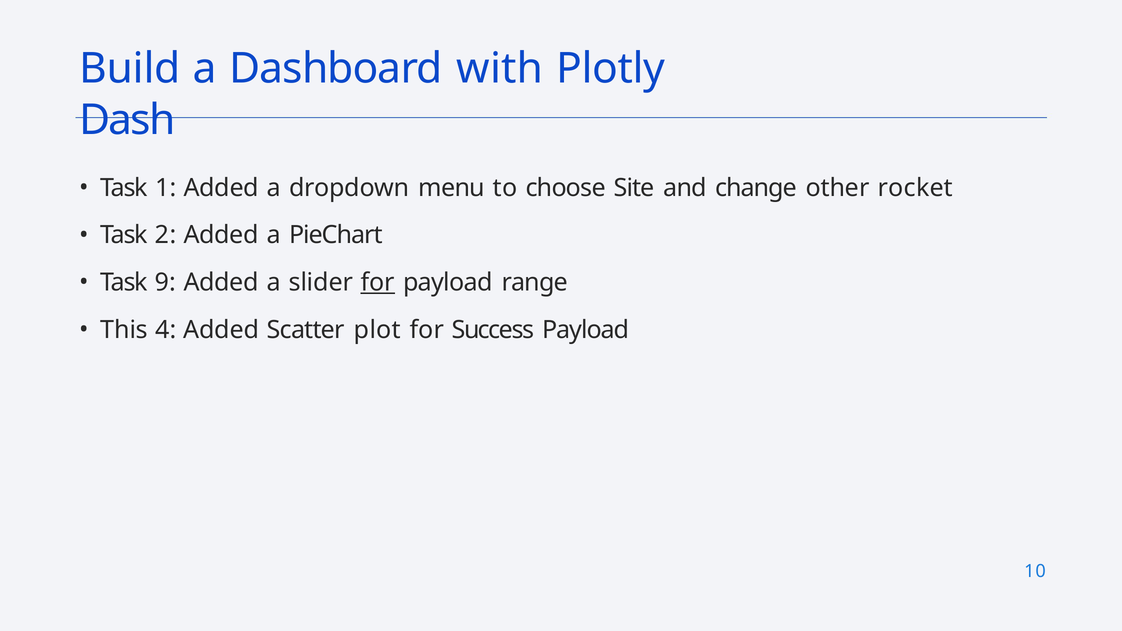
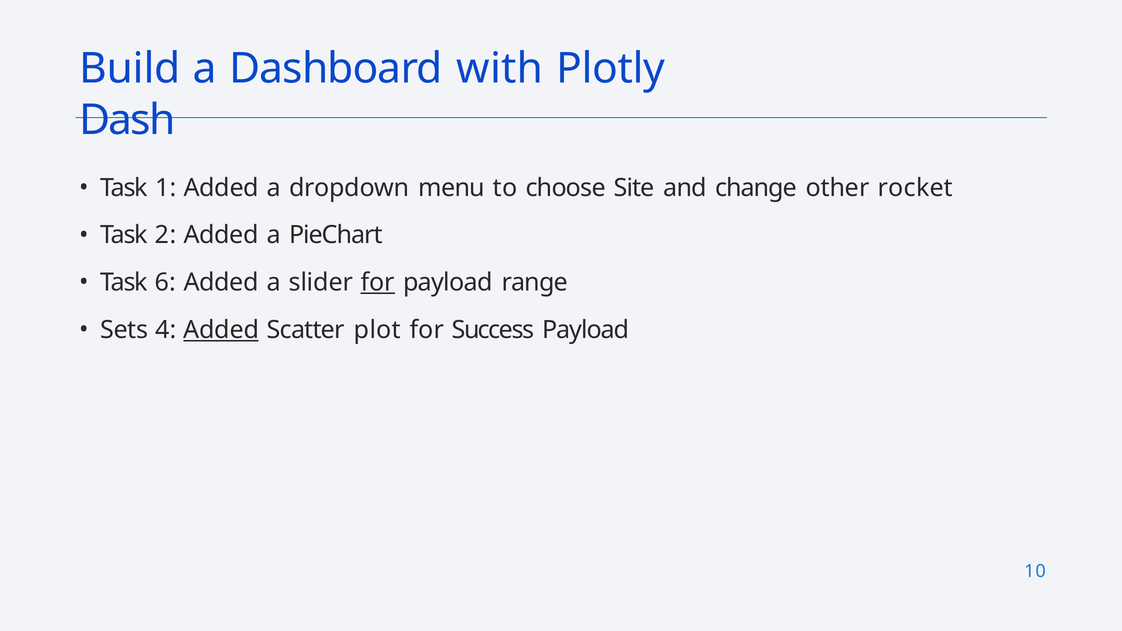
9: 9 -> 6 (166, 283)
This: This -> Sets (124, 330)
Added underline: none -> present (221, 330)
